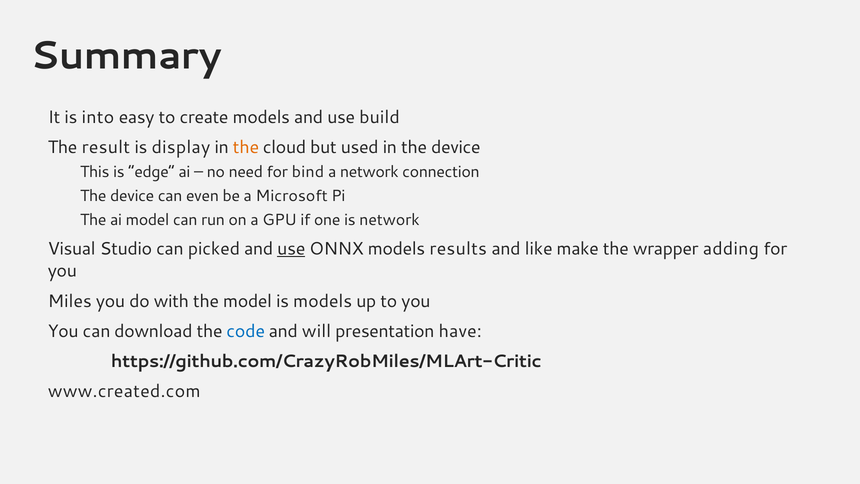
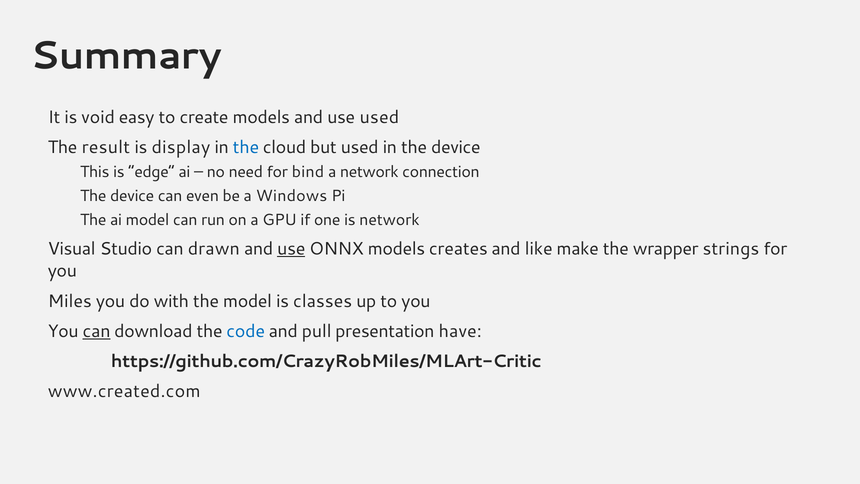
into: into -> void (98, 117)
use build: build -> used (379, 117)
the colour: orange -> blue (246, 147)
Microsoft: Microsoft -> Windows (292, 196)
picked: picked -> drawn (214, 249)
results: results -> creates (458, 249)
adding: adding -> strings (731, 249)
is models: models -> classes (323, 301)
can underline: none -> present (97, 331)
will: will -> pull (317, 331)
